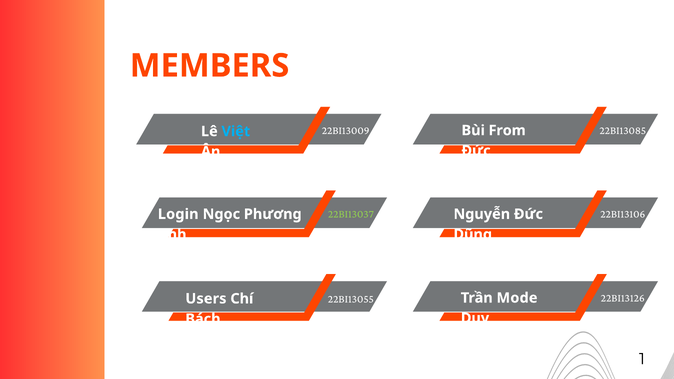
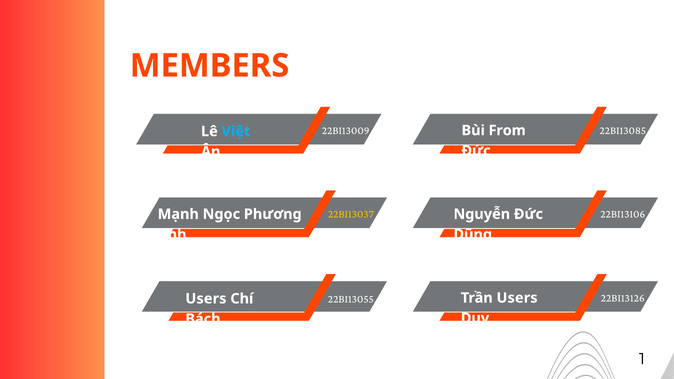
22BI13037 colour: light green -> yellow (351, 214)
Login: Login -> Mạnh (178, 214)
Trần Mode: Mode -> Users (517, 298)
